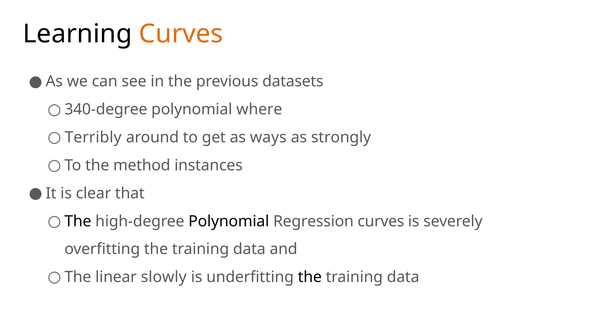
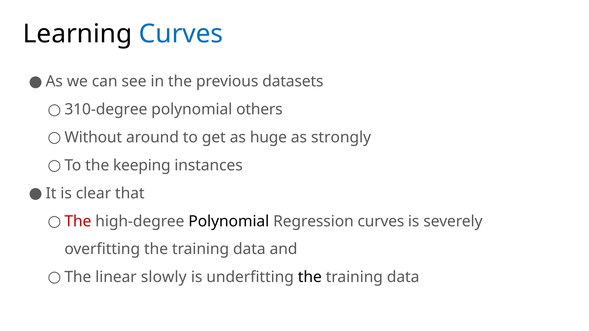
Curves colour: orange -> blue (181, 34)
340-degree: 340-degree -> 310-degree (106, 110)
where: where -> others (259, 110)
Terribly: Terribly -> Without (93, 138)
ways: ways -> huge (268, 138)
method: method -> keeping (142, 165)
The colour: black -> red (78, 221)
